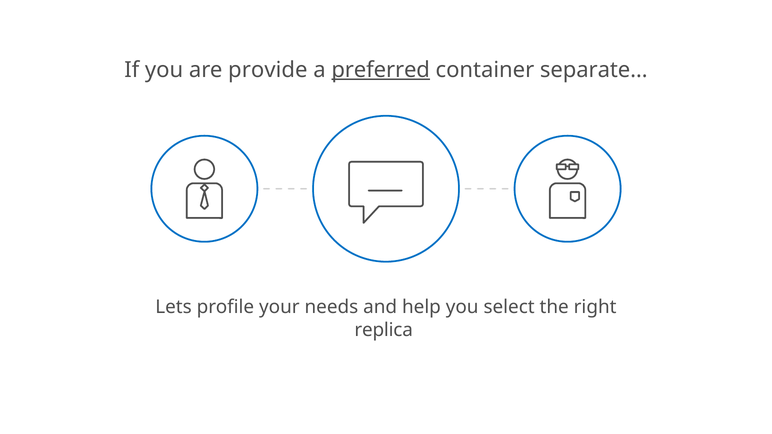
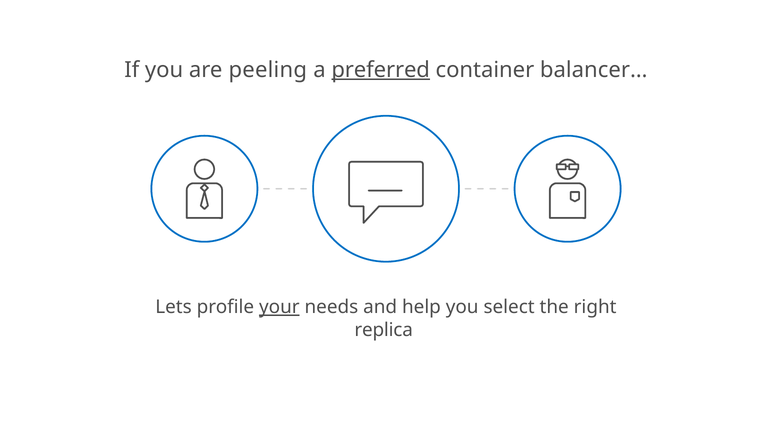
provide: provide -> peeling (268, 70)
separate…: separate… -> balancer… (594, 70)
your underline: none -> present (279, 307)
